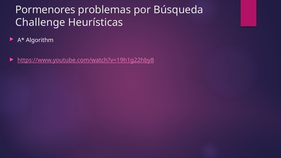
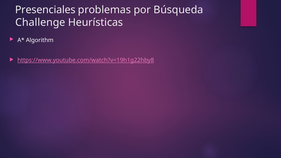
Pormenores: Pormenores -> Presenciales (45, 10)
